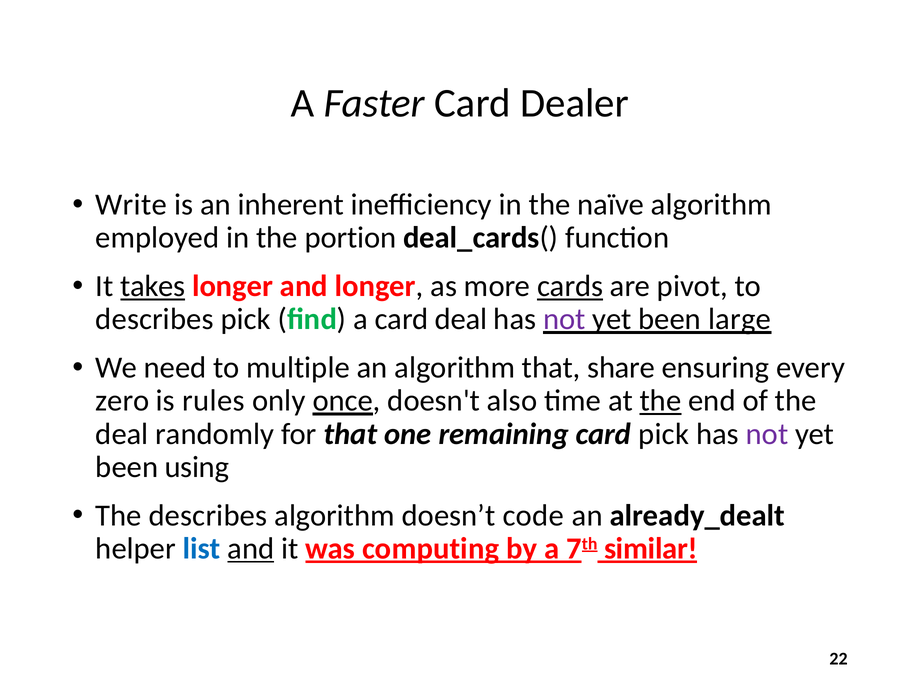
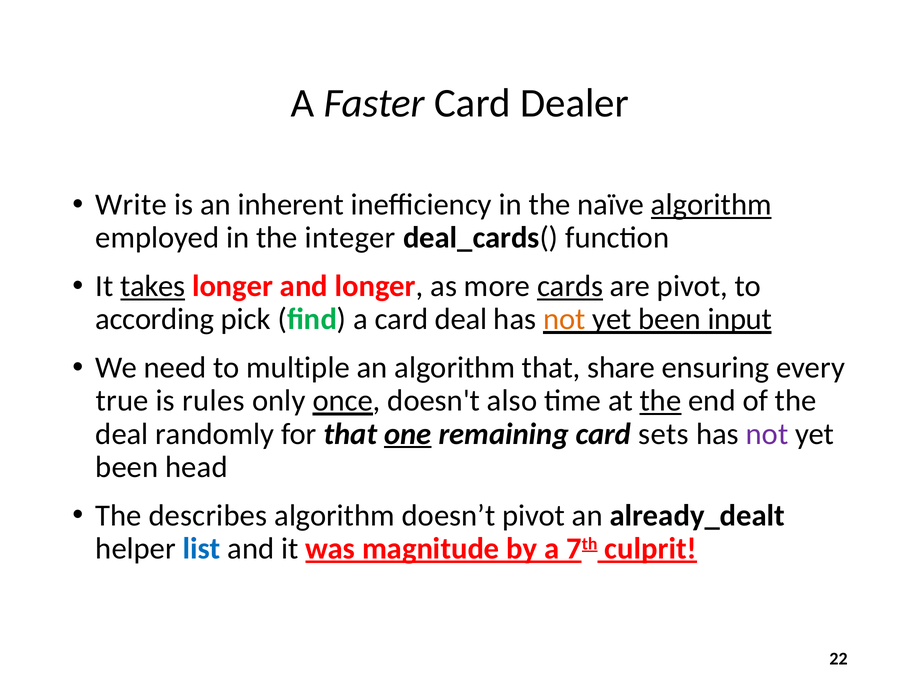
algorithm underline: none -> present (711, 205)
portion: portion -> integer (350, 238)
describes: describes -> according (155, 319)
not colour: purple -> orange (564, 319)
large: large -> input (740, 319)
zero: zero -> true (122, 401)
one underline: none -> present (408, 434)
card pick: pick -> sets (664, 434)
using: using -> head (197, 467)
doesn’t code: code -> pivot (534, 515)
and underline: present -> none (251, 549)
computing: computing -> magnitude (431, 549)
similar: similar -> culprit (651, 549)
